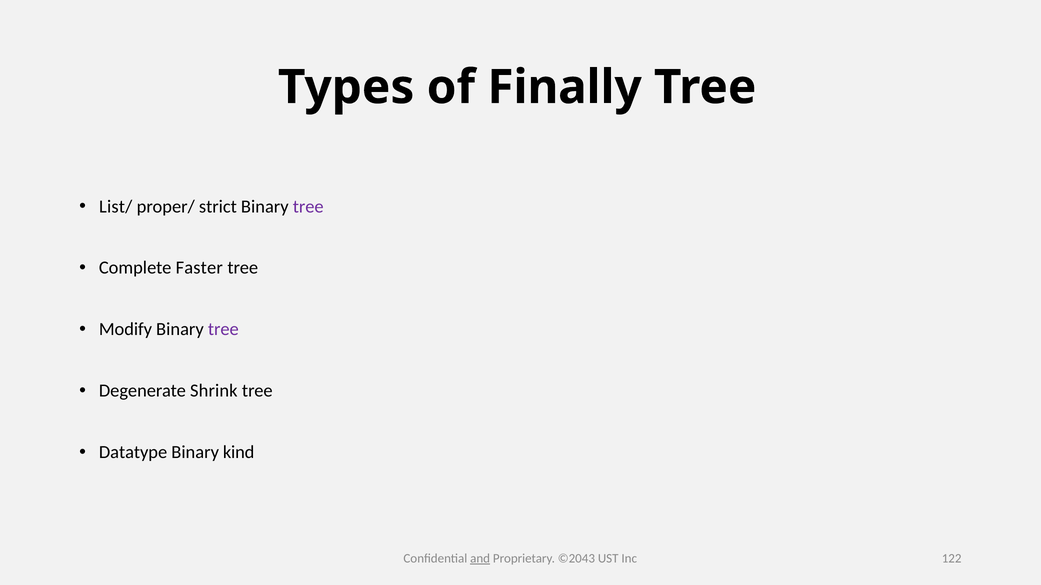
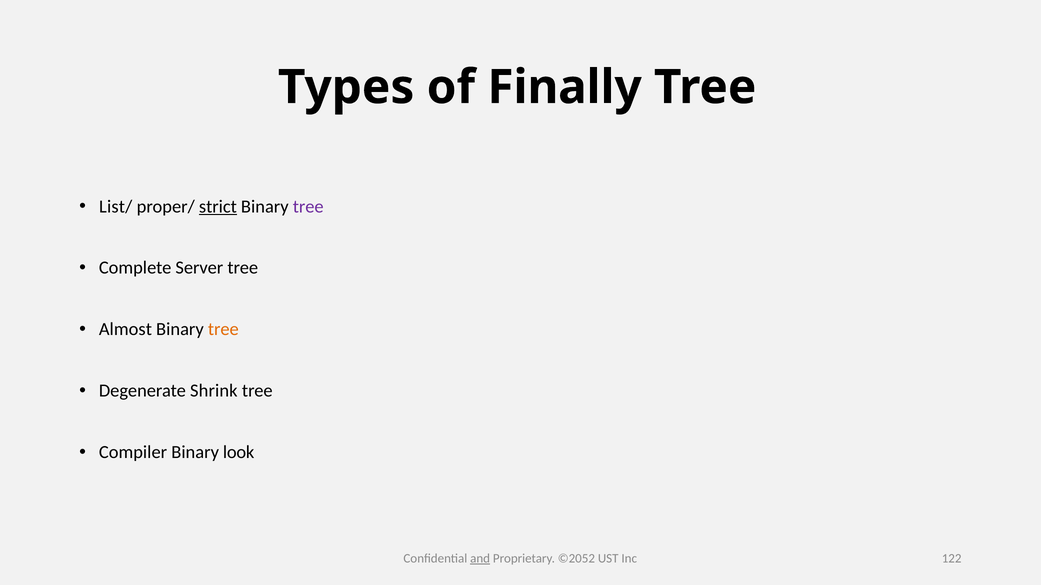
strict underline: none -> present (218, 207)
Faster: Faster -> Server (199, 268)
Modify: Modify -> Almost (125, 330)
tree colour: purple -> orange (223, 330)
Datatype: Datatype -> Compiler (133, 453)
kind: kind -> look (239, 453)
©2043: ©2043 -> ©2052 (576, 559)
